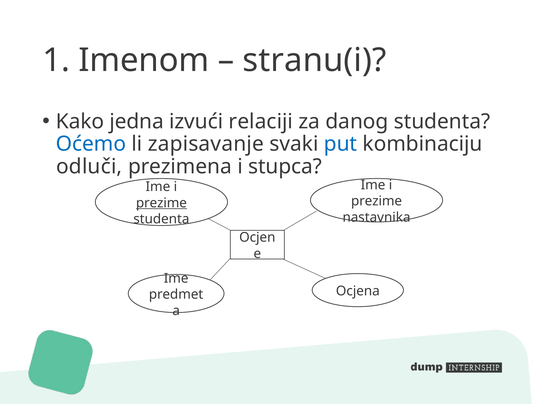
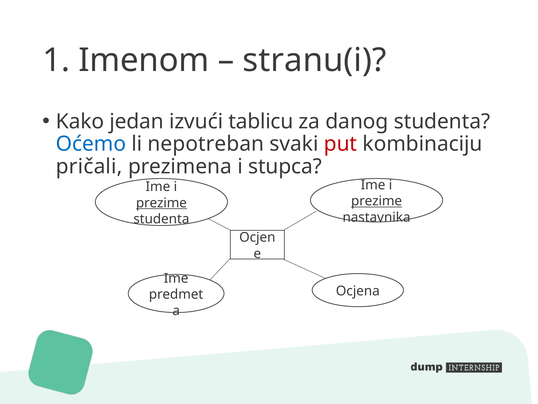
jedna: jedna -> jedan (137, 121)
relaciji: relaciji -> tablicu (261, 121)
zapisavanje: zapisavanje -> nepotreban (206, 144)
put colour: blue -> red (341, 144)
odluči: odluči -> pričali (89, 166)
prezime underline: none -> present (377, 201)
